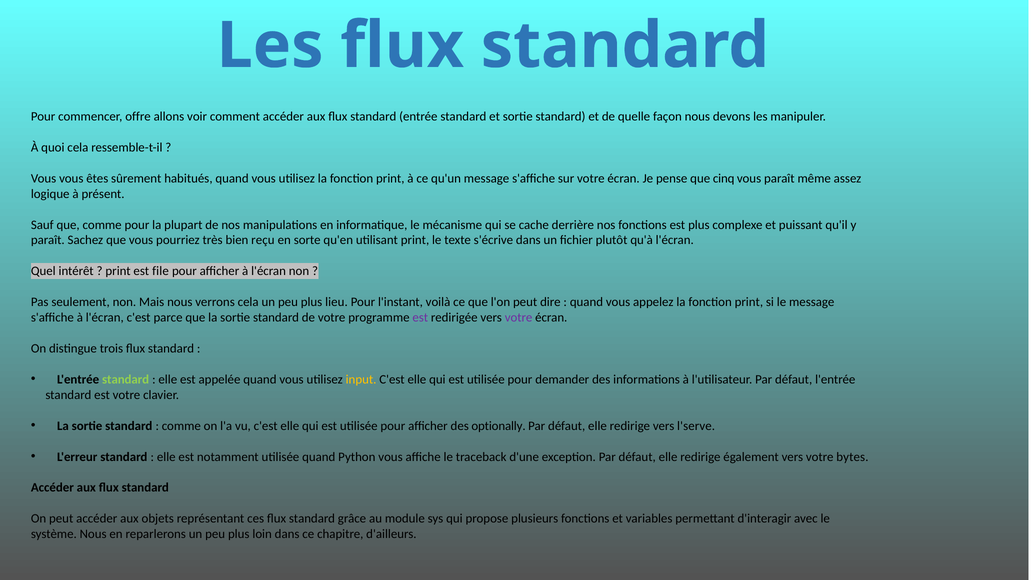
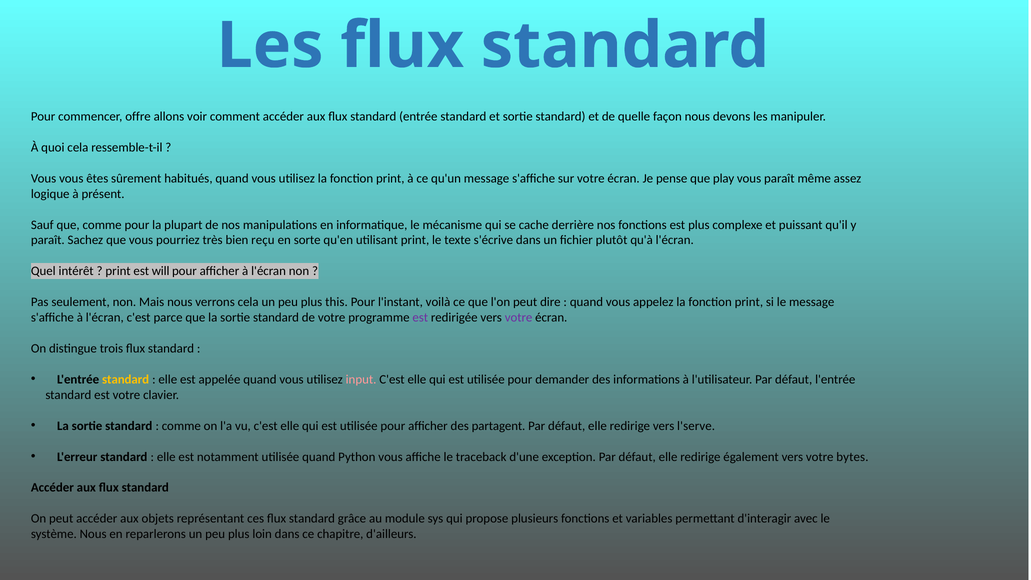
cinq: cinq -> play (724, 178)
file: file -> will (161, 271)
lieu: lieu -> this (336, 302)
standard colour: light green -> yellow (126, 379)
input colour: yellow -> pink (361, 379)
optionally: optionally -> partagent (499, 426)
